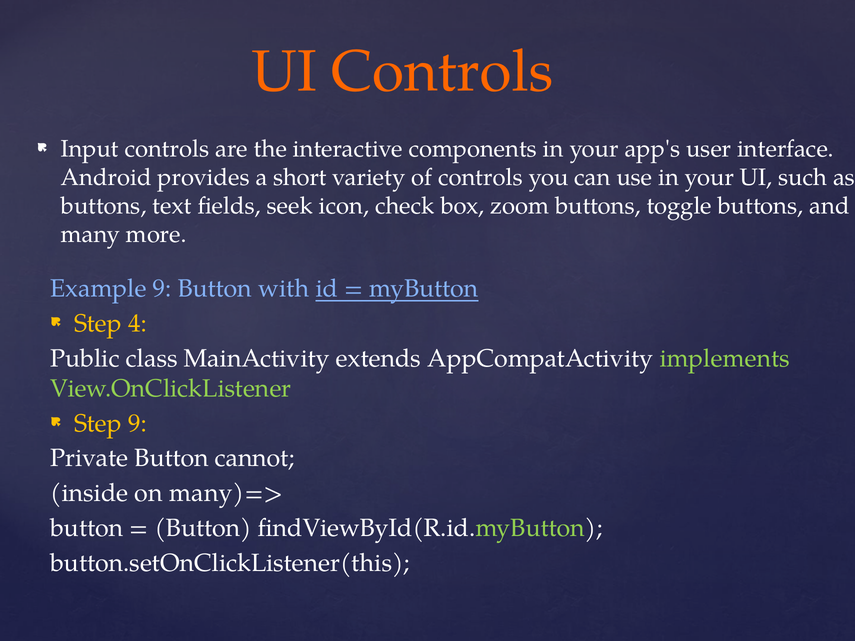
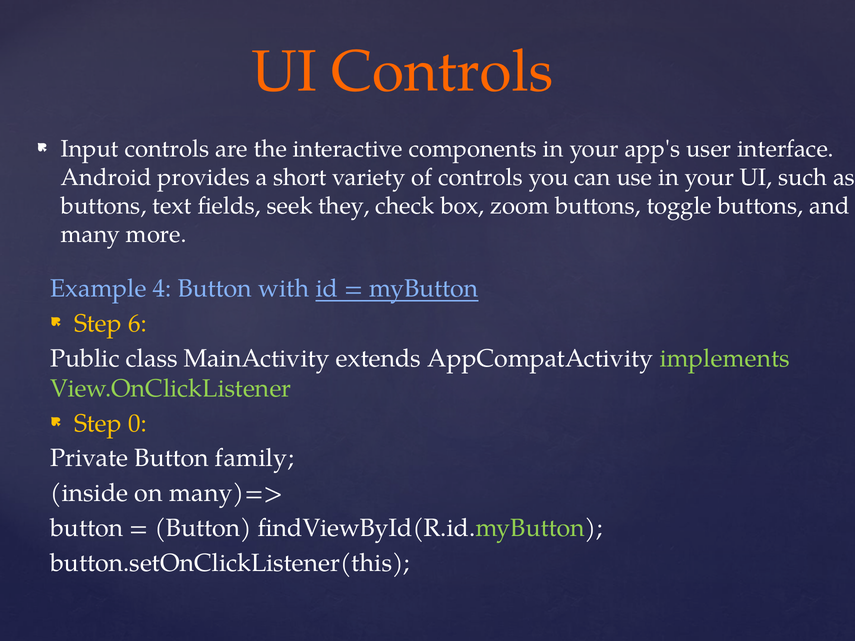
icon: icon -> they (344, 206)
Example 9: 9 -> 4 (162, 289)
4: 4 -> 6 (137, 324)
Step 9: 9 -> 0 (137, 424)
cannot: cannot -> family (254, 458)
